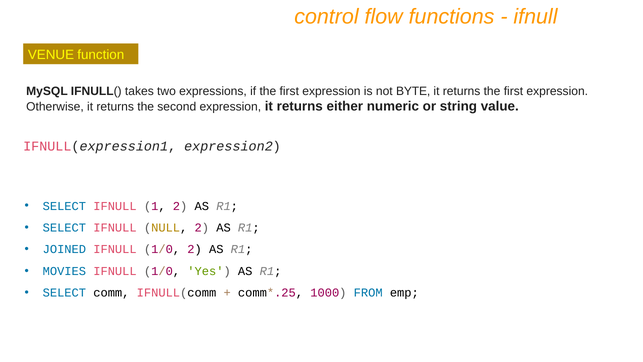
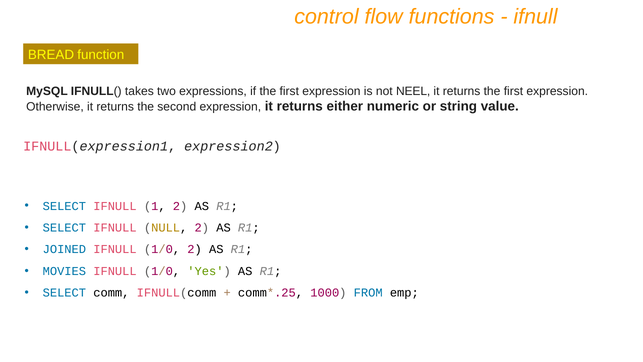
VENUE: VENUE -> BREAD (51, 55)
BYTE: BYTE -> NEEL (413, 91)
